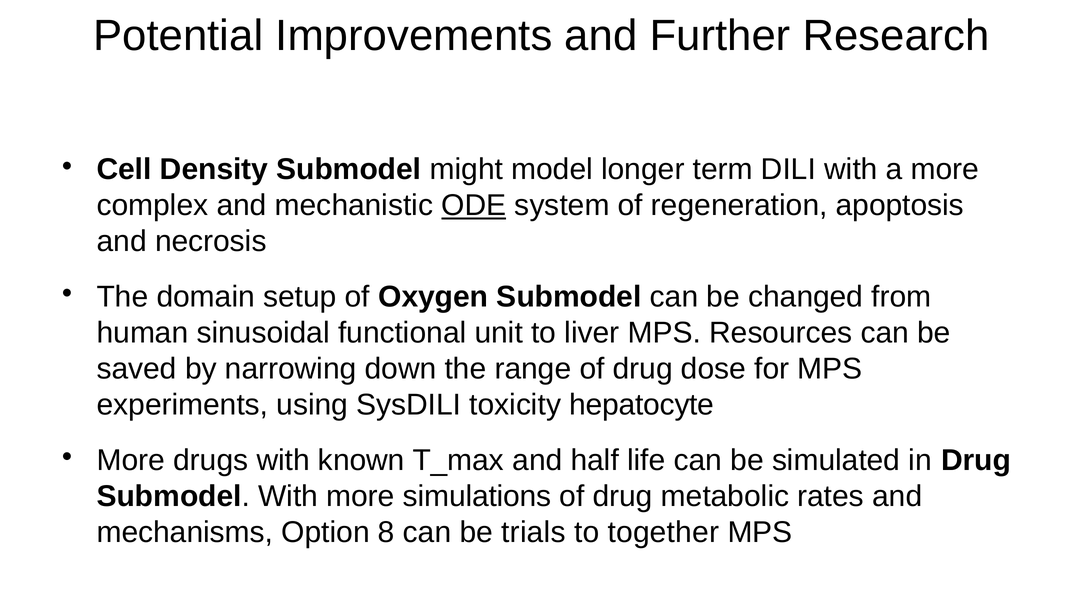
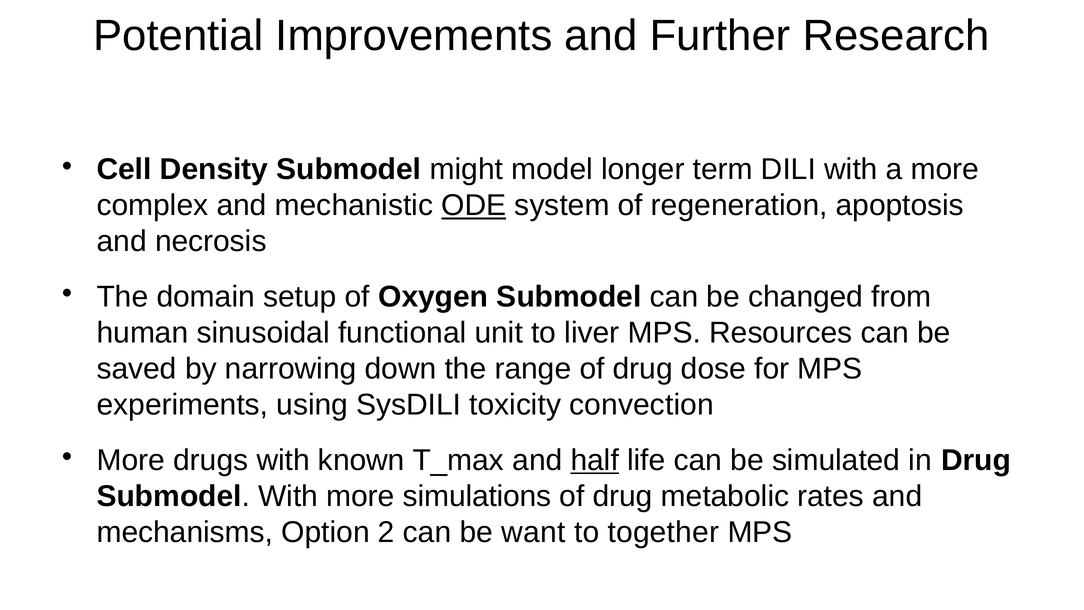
hepatocyte: hepatocyte -> convection (642, 405)
half underline: none -> present (595, 460)
8: 8 -> 2 (386, 532)
trials: trials -> want (533, 532)
